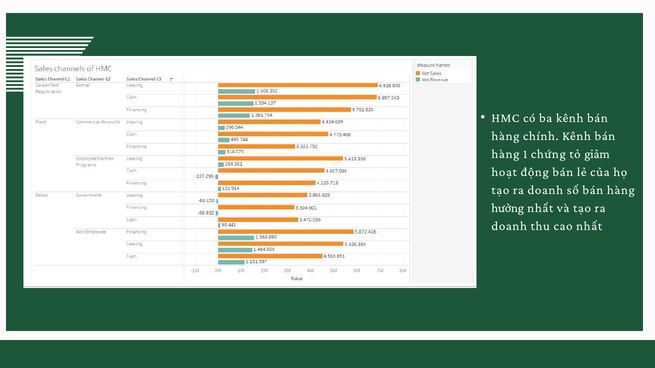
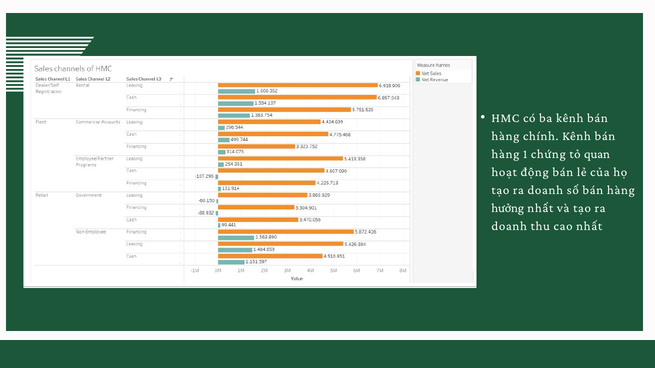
giảm: giảm -> quan (597, 154)
